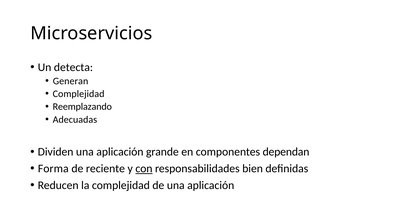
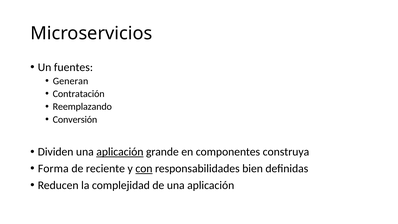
detecta: detecta -> fuentes (73, 67)
Complejidad: Complejidad -> Contratación (79, 94)
Adecuadas: Adecuadas -> Conversión (75, 119)
aplicación underline: none -> present (120, 152)
dependan: dependan -> construya (286, 152)
